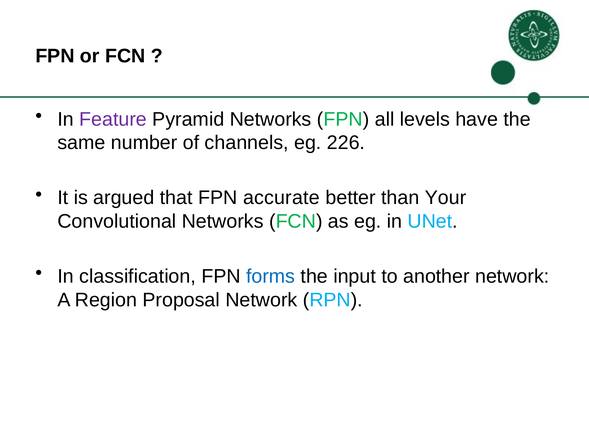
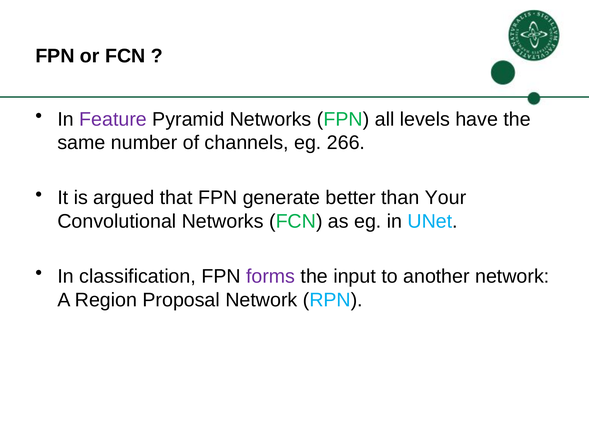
226: 226 -> 266 (346, 143)
accurate: accurate -> generate (281, 198)
forms colour: blue -> purple (271, 276)
